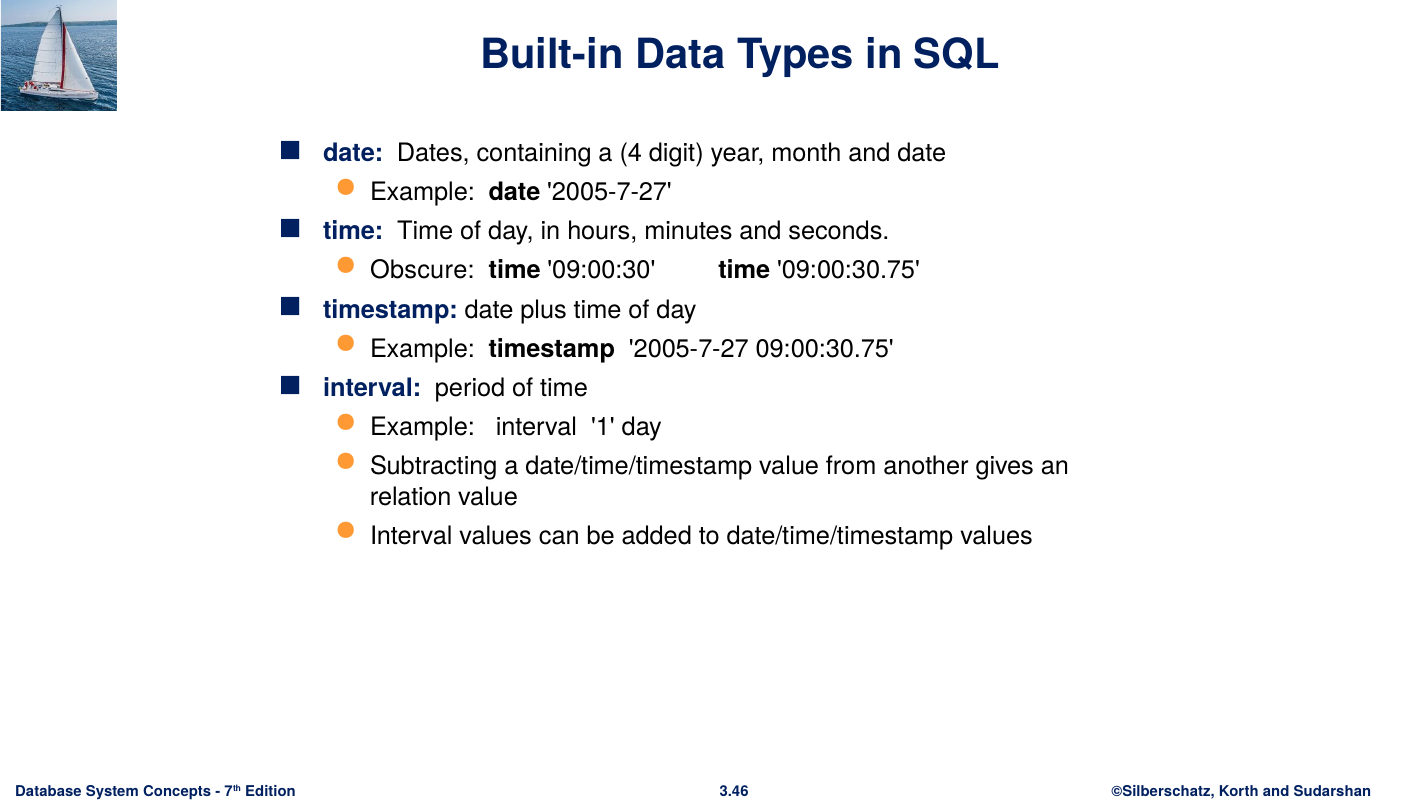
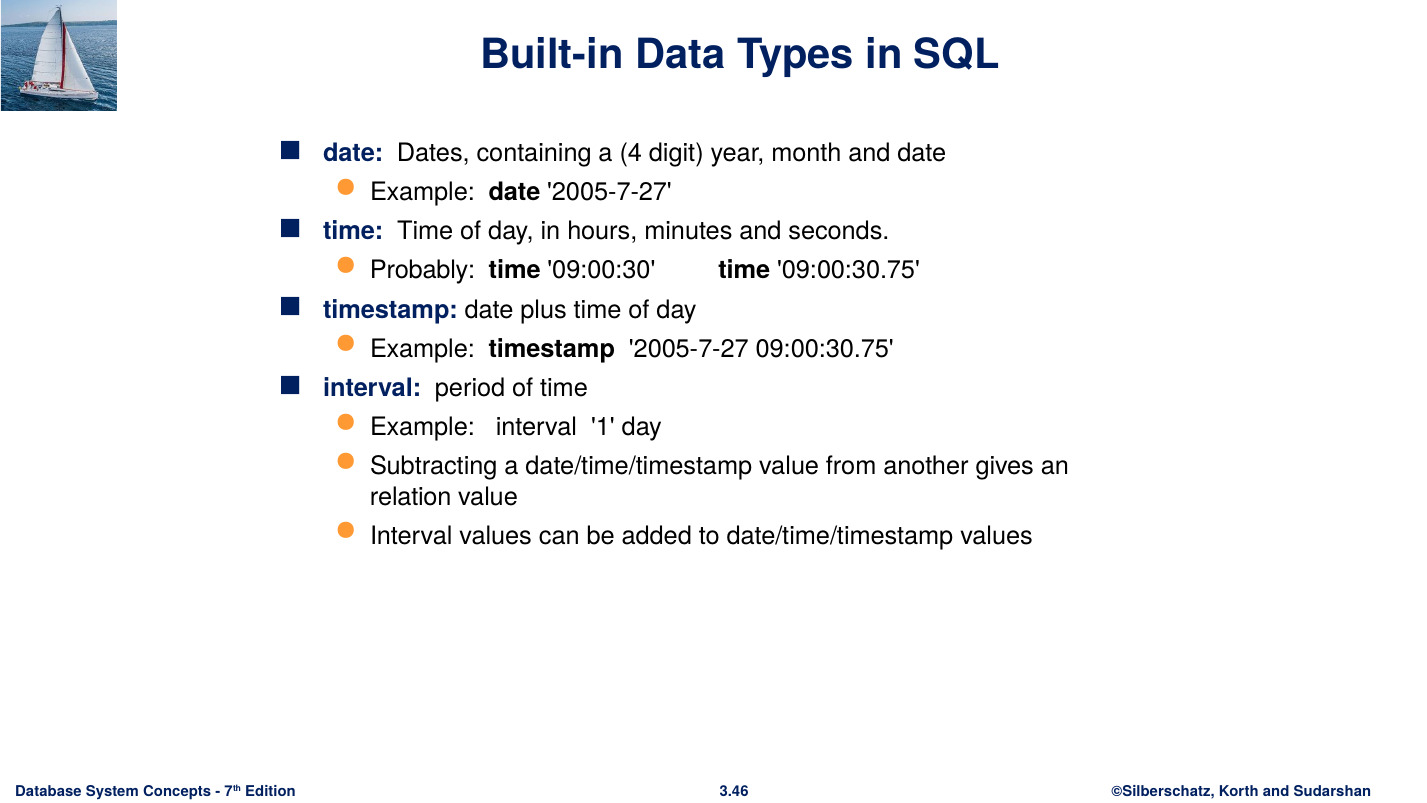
Obscure: Obscure -> Probably (423, 271)
